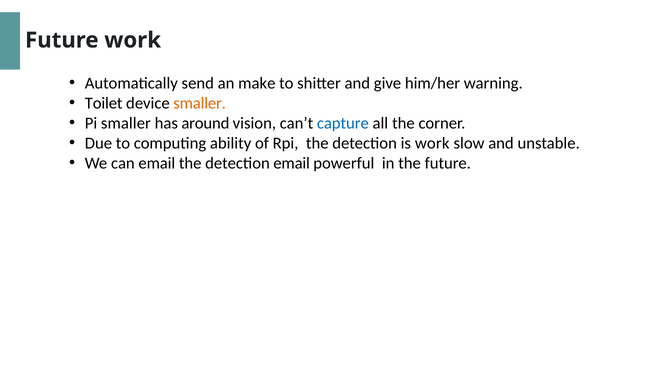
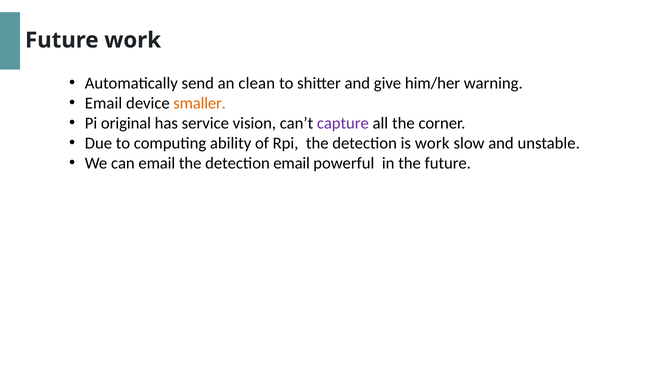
make: make -> clean (257, 83)
Toilet: Toilet -> Email (104, 103)
Pi smaller: smaller -> original (126, 123)
around: around -> service (205, 123)
capture colour: blue -> purple (343, 123)
